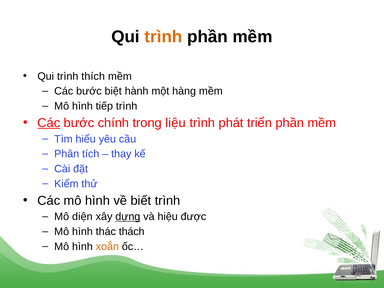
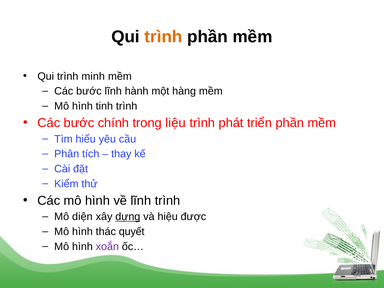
thích: thích -> minh (93, 76)
bước biệt: biệt -> lĩnh (113, 91)
tiếp: tiếp -> tinh (104, 106)
Các underline: present -> none (49, 123)
về biết: biết -> lĩnh (141, 201)
thách: thách -> quyết (132, 232)
xoắn colour: orange -> purple (107, 247)
